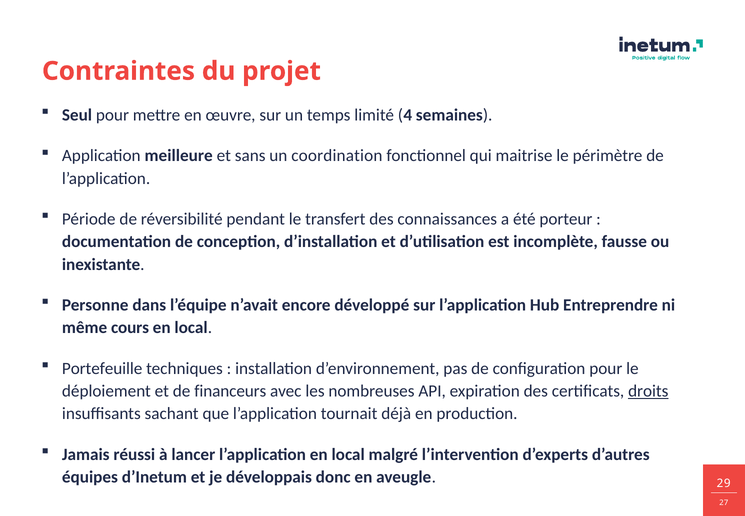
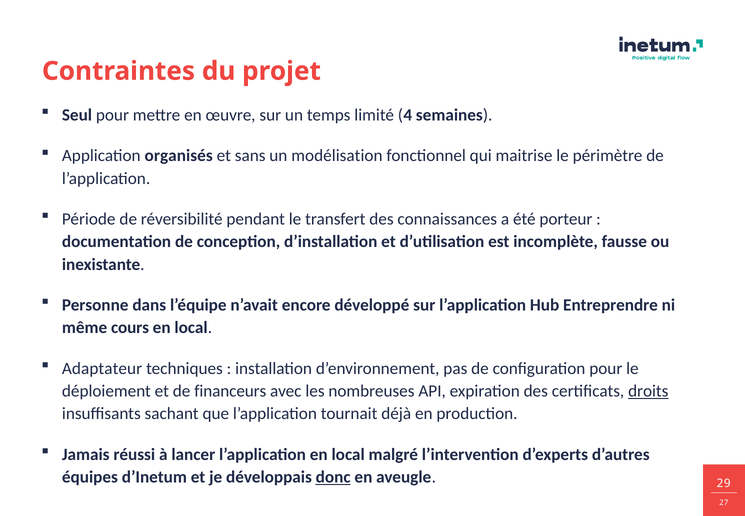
meilleure: meilleure -> organisés (179, 156)
coordination: coordination -> modélisation (337, 156)
Portefeuille: Portefeuille -> Adaptateur (102, 368)
donc underline: none -> present (333, 477)
